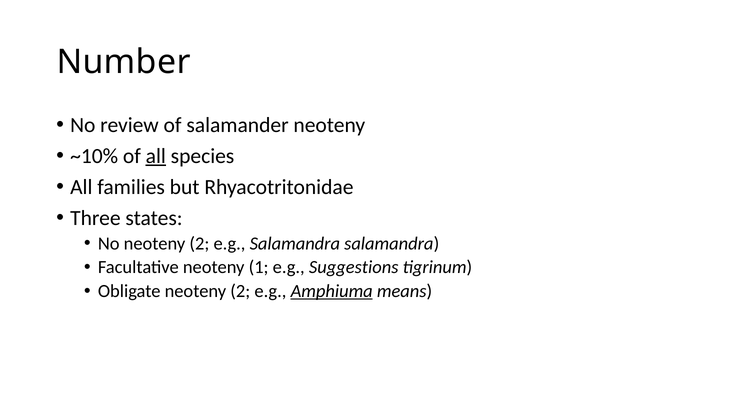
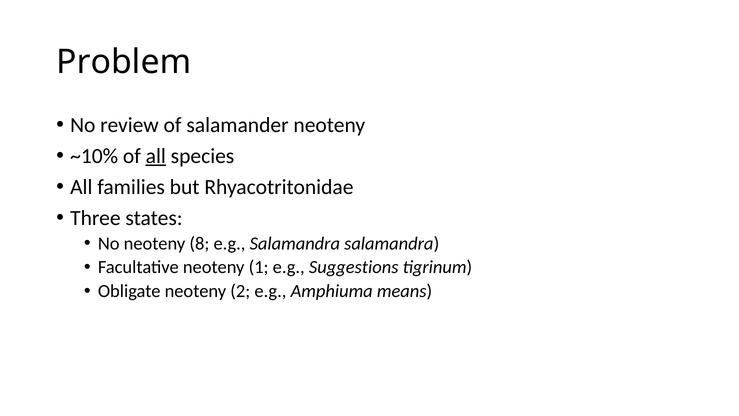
Number: Number -> Problem (124, 62)
No neoteny 2: 2 -> 8 (199, 243)
Amphiuma underline: present -> none (332, 291)
